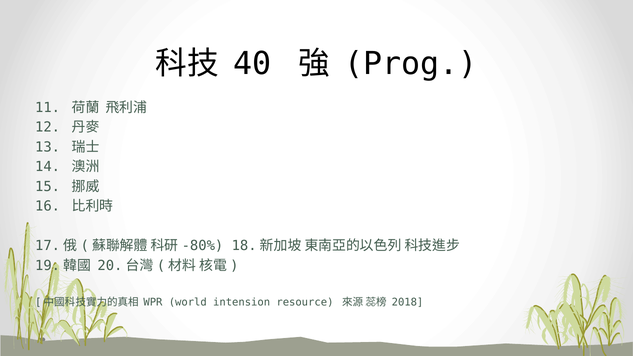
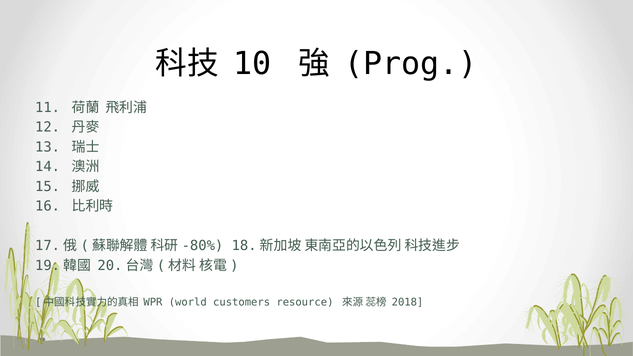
40: 40 -> 10 (252, 64)
intension: intension -> customers (242, 302)
